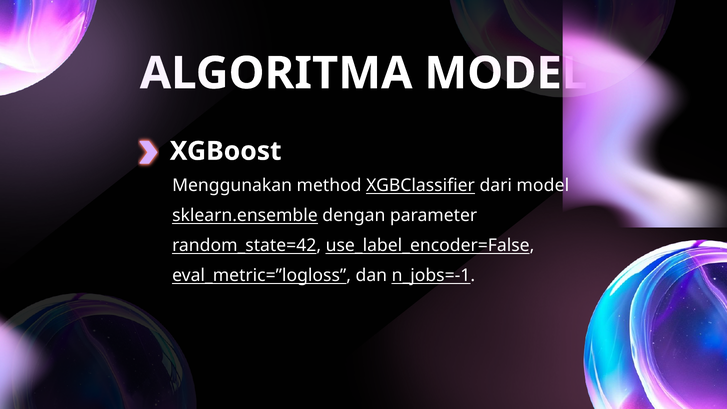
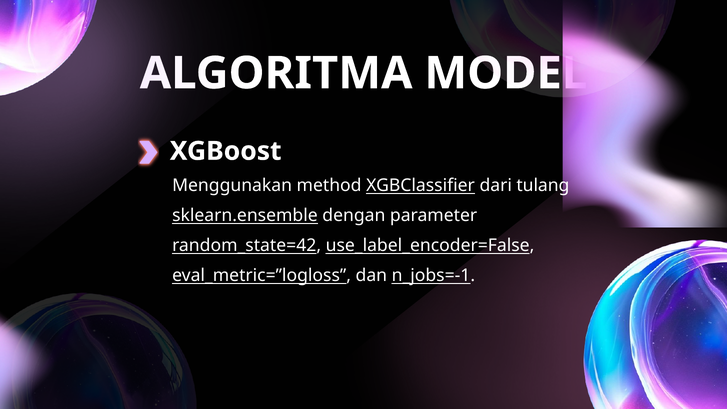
dari model: model -> tulang (543, 186)
